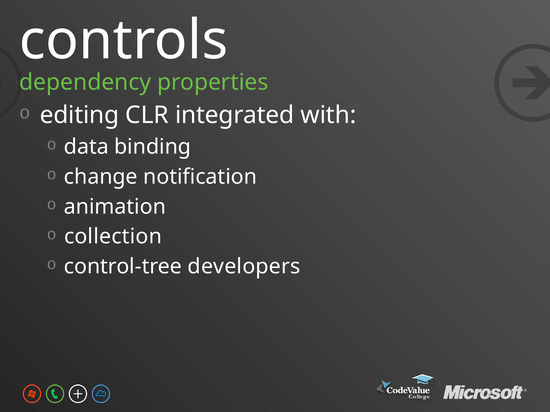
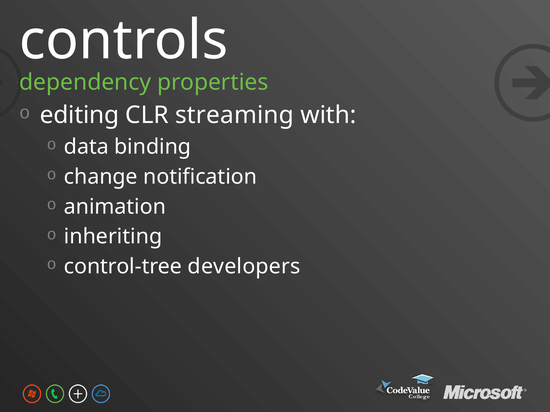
integrated: integrated -> streaming (234, 115)
collection: collection -> inheriting (113, 237)
